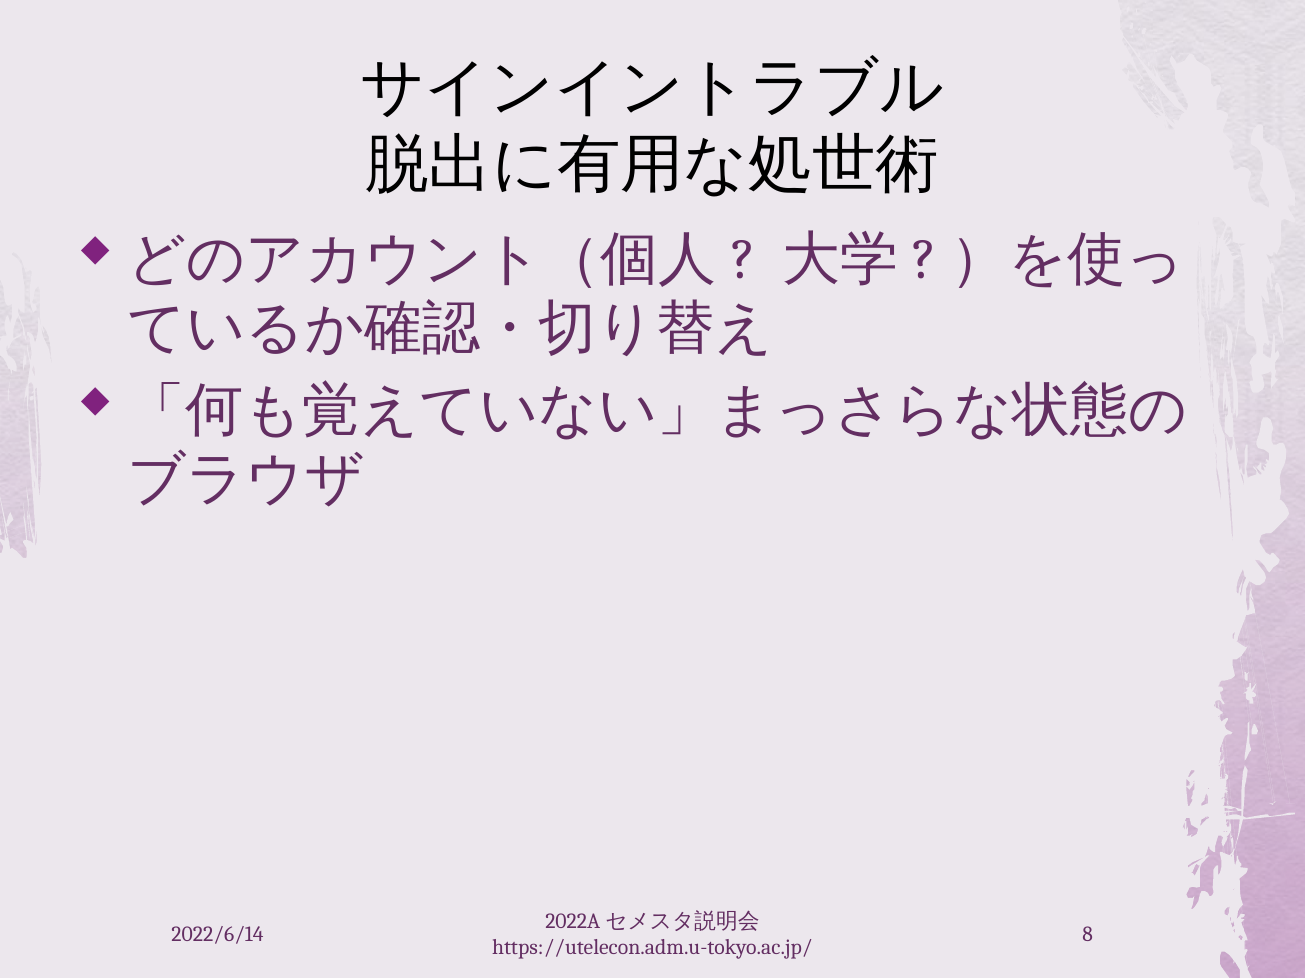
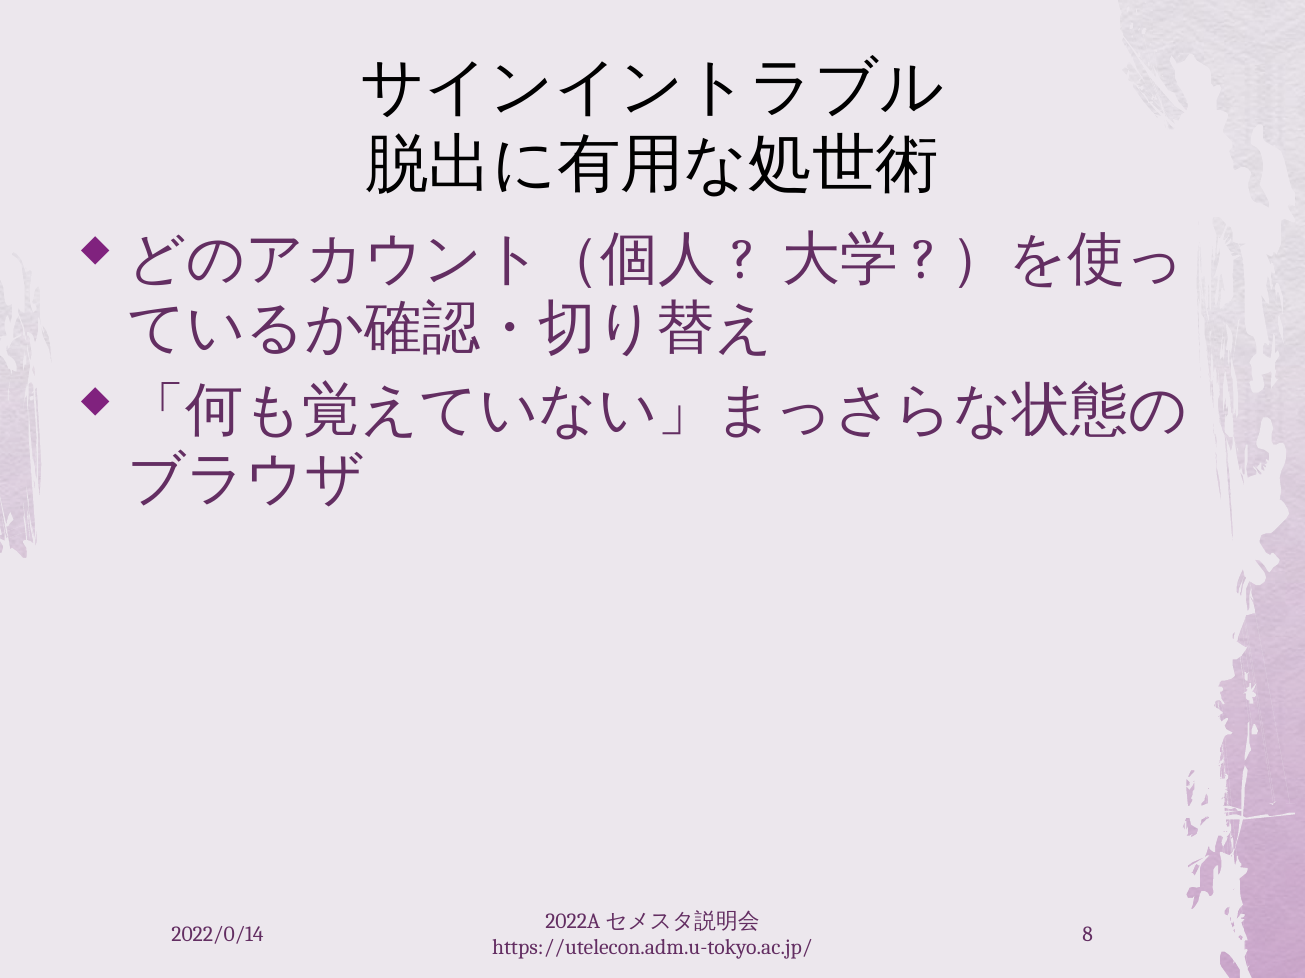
2022/6/14: 2022/6/14 -> 2022/0/14 (218, 935)
